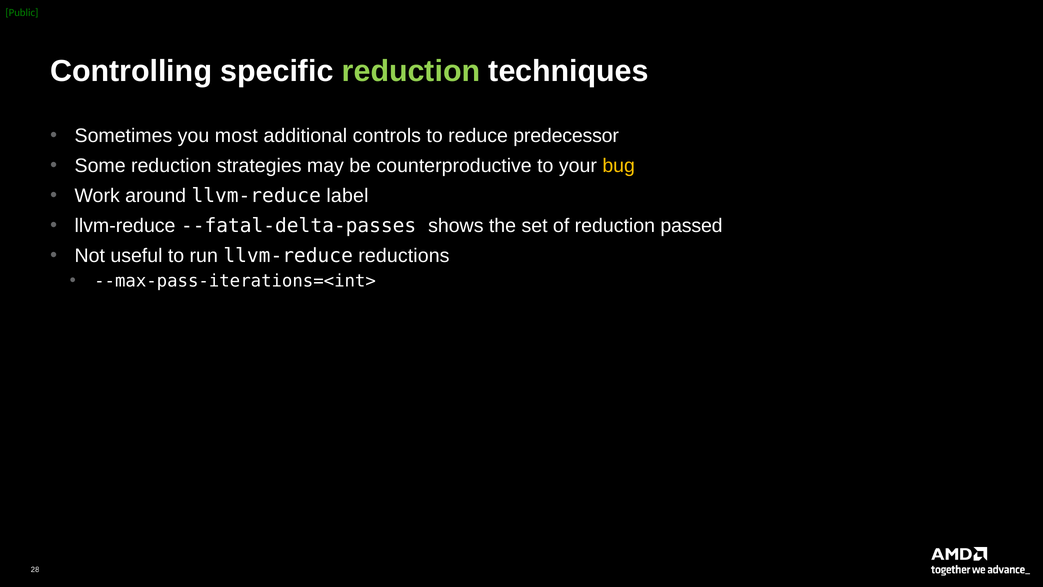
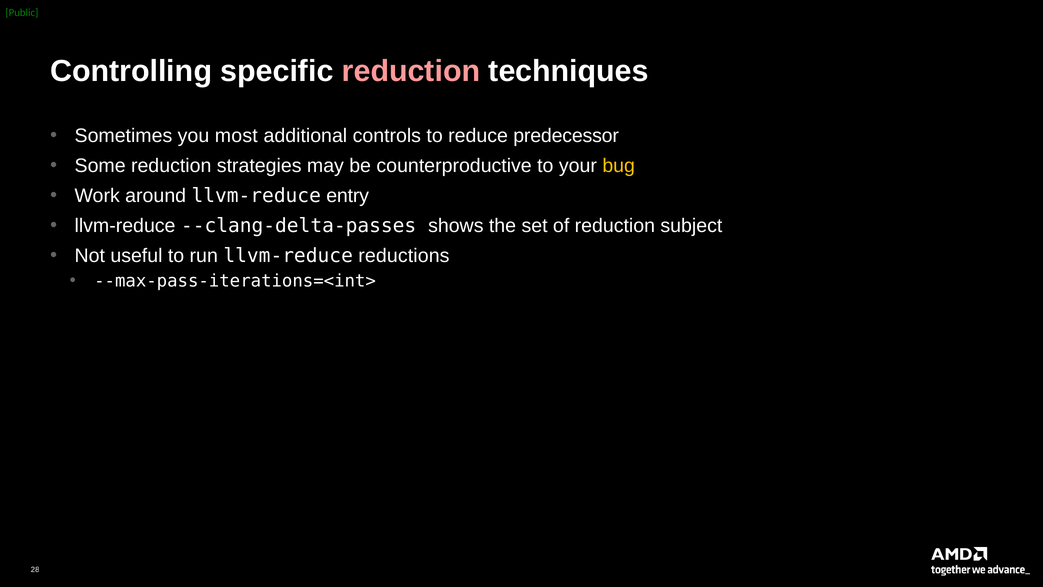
reduction colour: light green -> pink (411, 71)
label: label -> entry (348, 196)
--fatal-delta-passes: --fatal-delta-passes -> --clang-delta-passes (299, 226)
passed: passed -> subject (691, 226)
